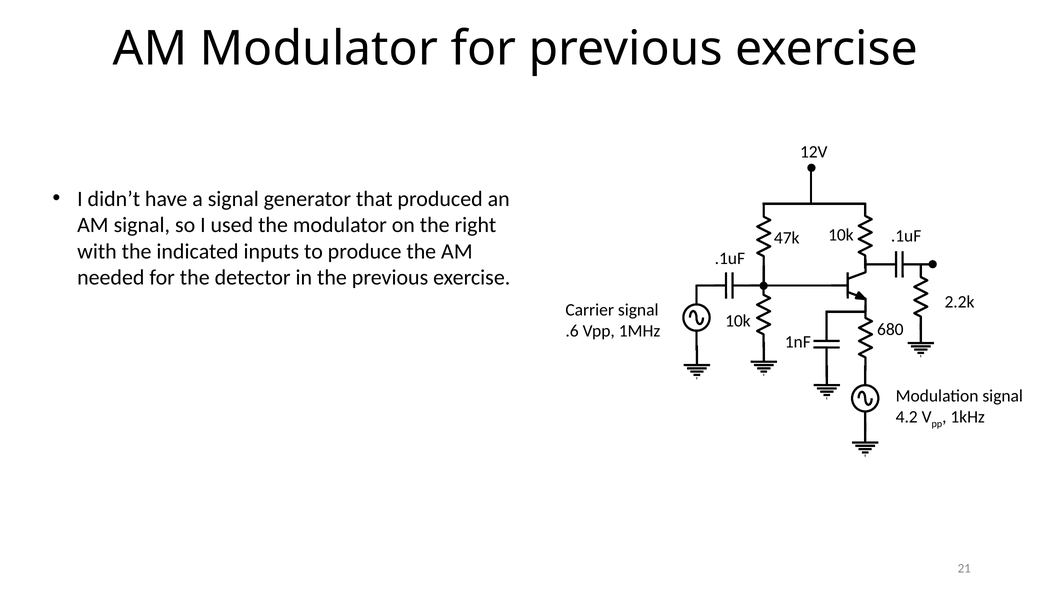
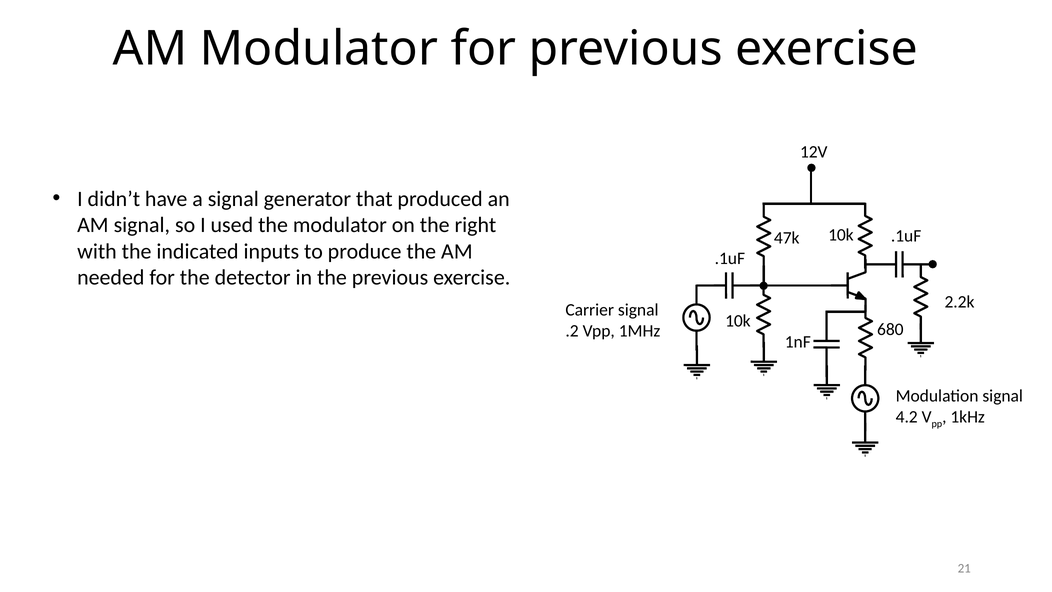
.6: .6 -> .2 (572, 331)
